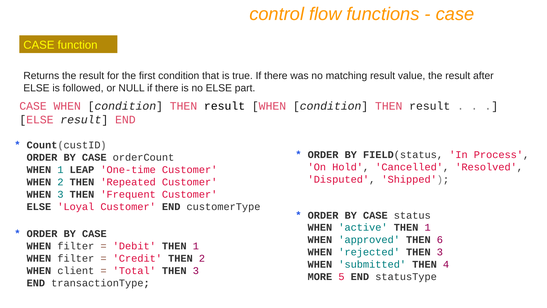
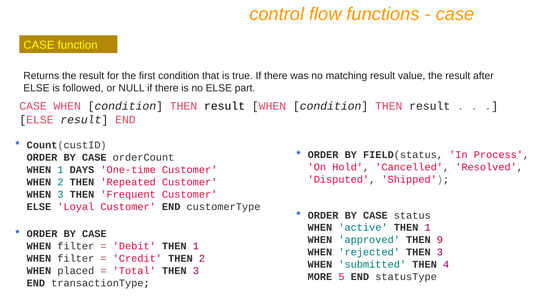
LEAP: LEAP -> DAYS (82, 170)
6: 6 -> 9 (440, 240)
client: client -> placed (76, 271)
